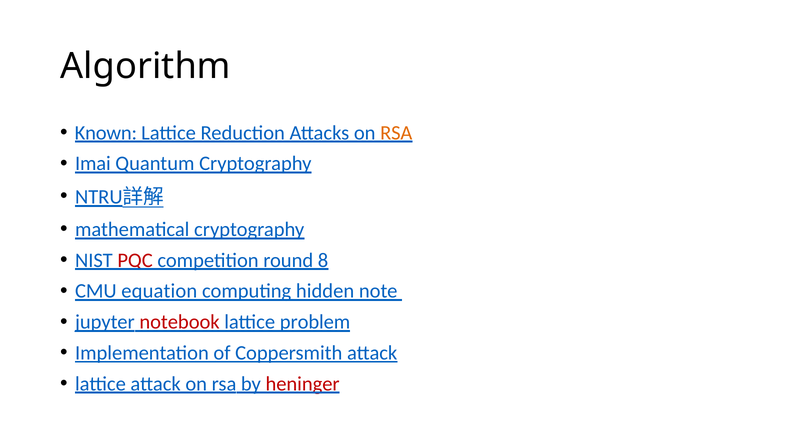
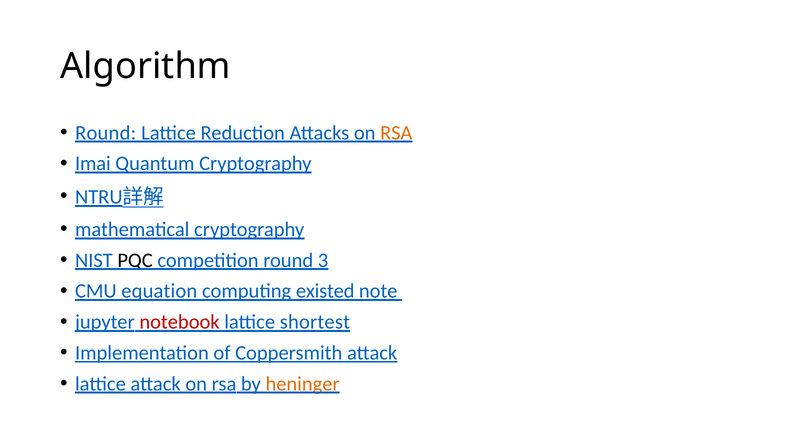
Known: Known -> Round (106, 133)
PQC colour: red -> black (135, 260)
8: 8 -> 3 (323, 260)
hidden: hidden -> existed (325, 291)
problem: problem -> shortest (315, 322)
heninger colour: red -> orange (303, 383)
